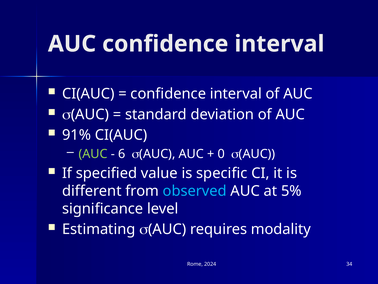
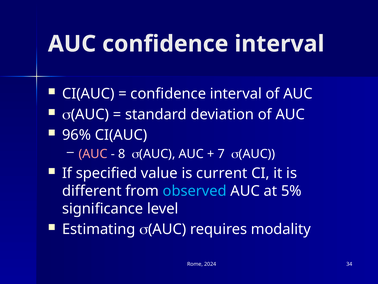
91%: 91% -> 96% (77, 135)
AUC colour: light green -> pink (93, 154)
6: 6 -> 8 (122, 154)
0: 0 -> 7 (221, 154)
specific: specific -> current (222, 173)
